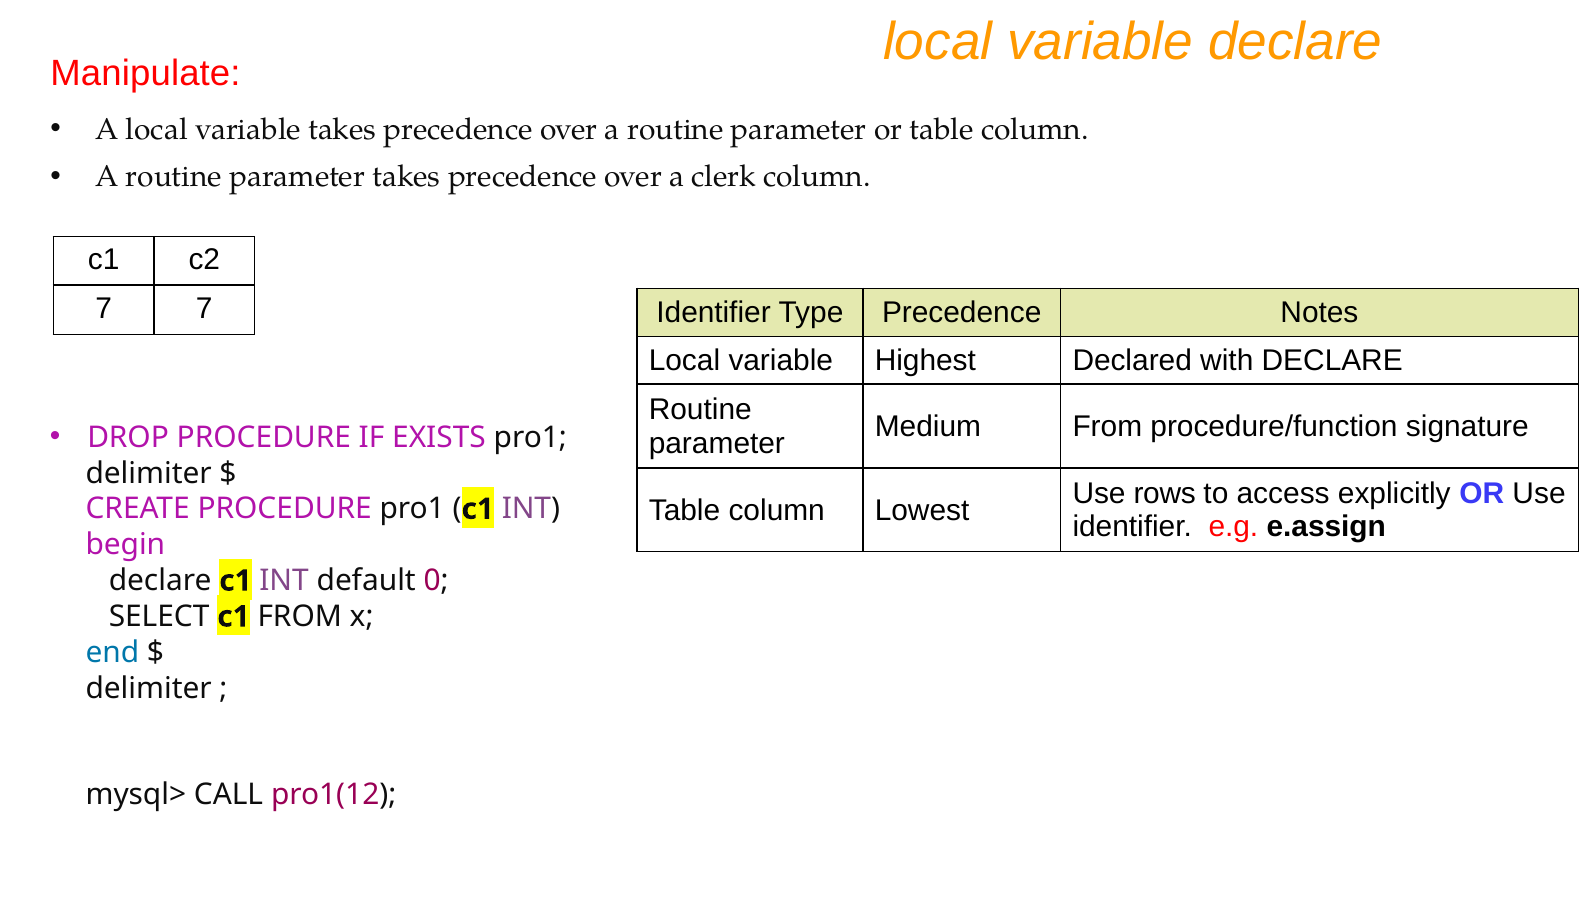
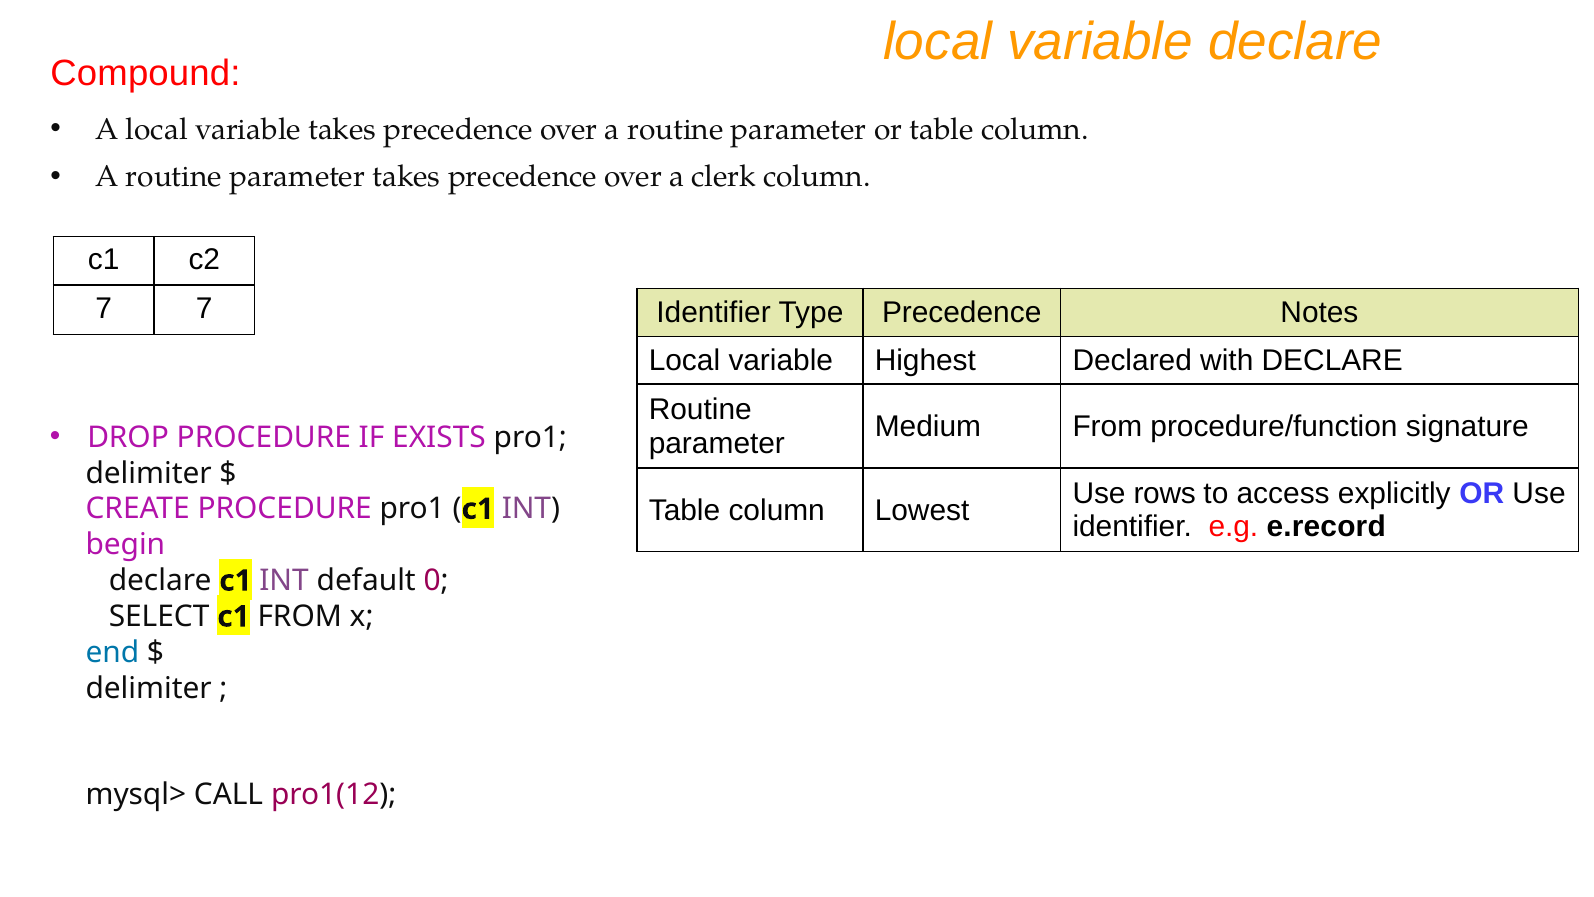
Manipulate: Manipulate -> Compound (145, 74)
e.assign: e.assign -> e.record (1326, 527)
